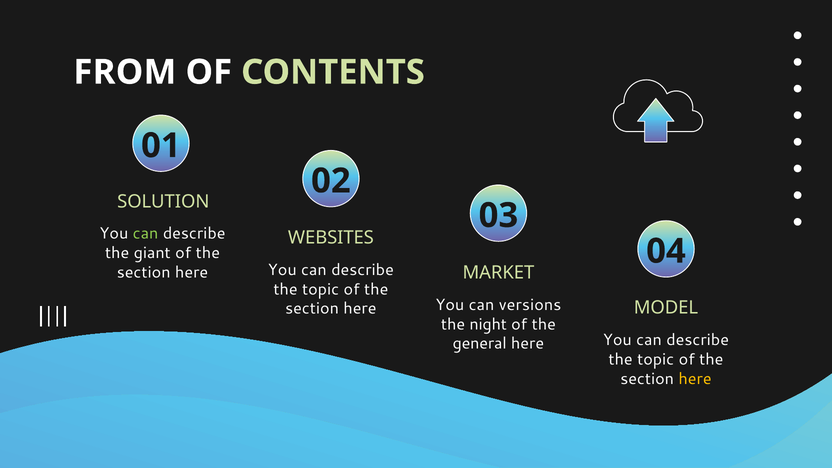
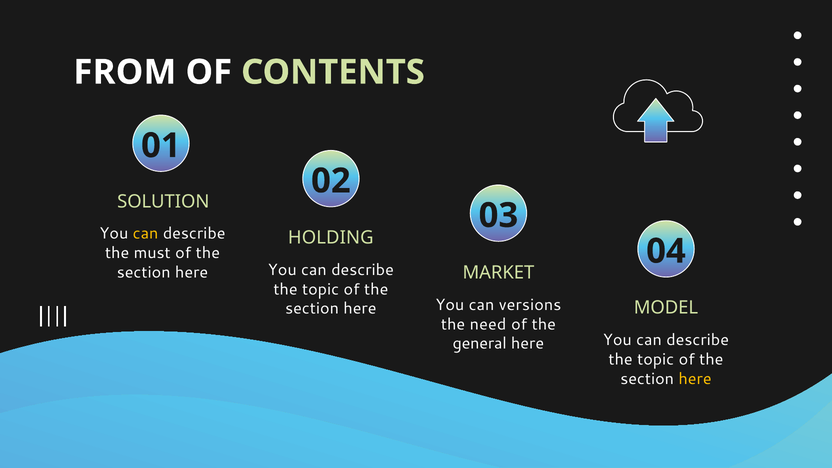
can colour: light green -> yellow (146, 233)
WEBSITES: WEBSITES -> HOLDING (331, 238)
giant: giant -> must (152, 253)
night: night -> need (488, 324)
